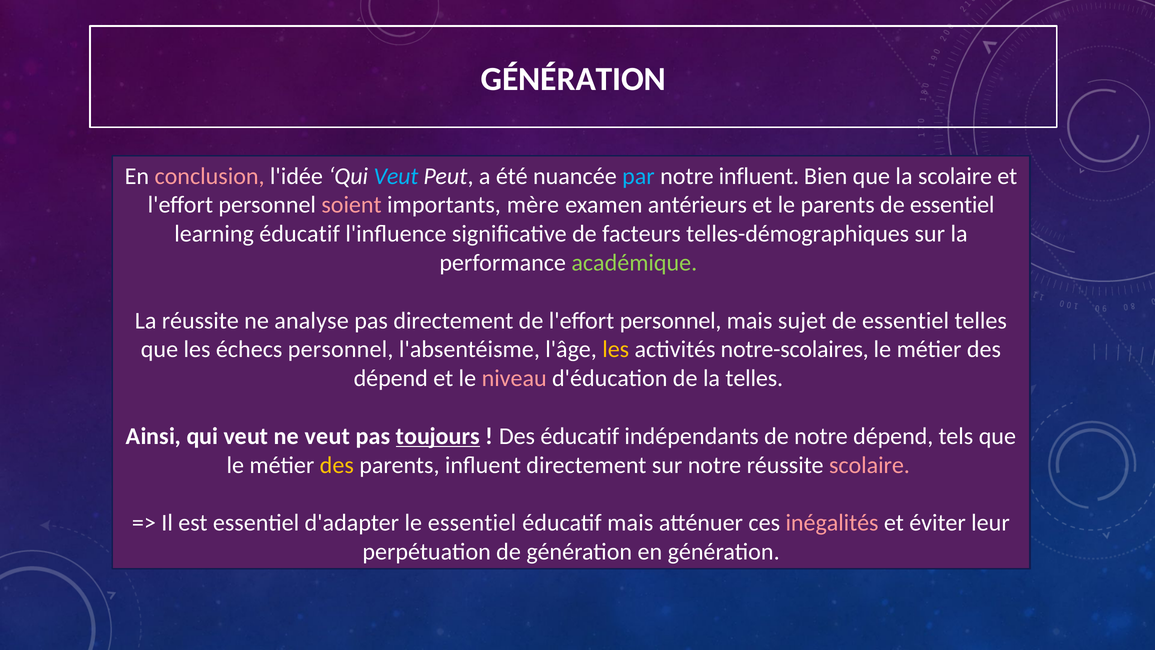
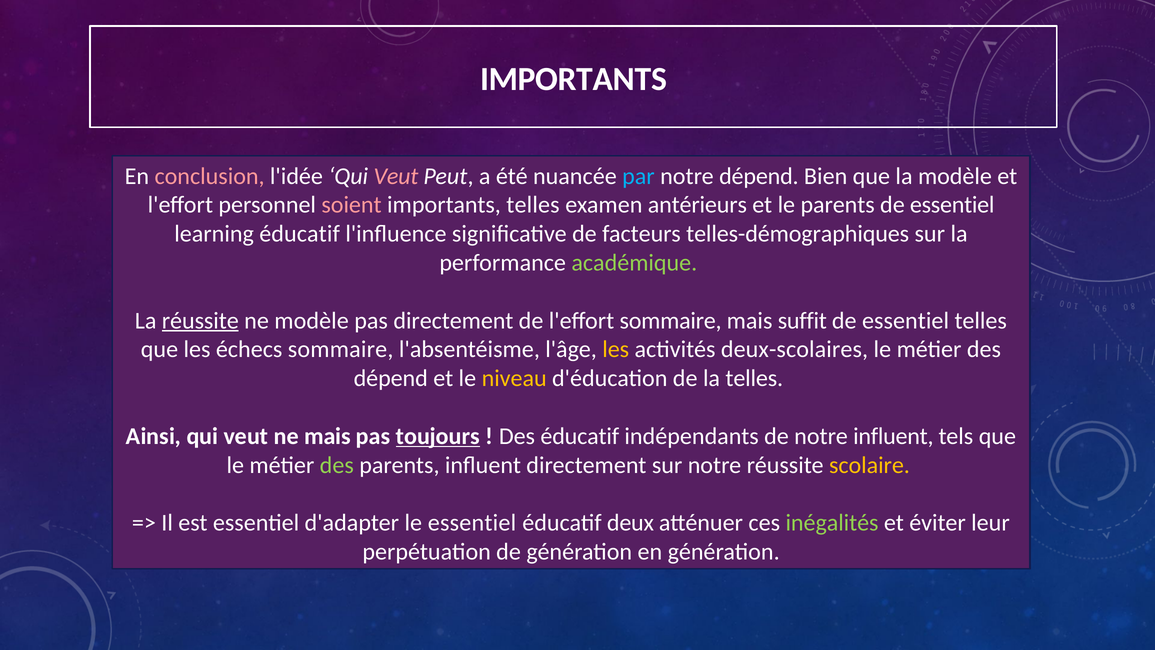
GÉNÉRATION: GÉNÉRATION -> IMPORTANTS (573, 79)
Veut colour: light blue -> pink (396, 176)
notre influent: influent -> dépend (759, 176)
la scolaire: scolaire -> modèle (955, 176)
importants mère: mère -> telles (533, 205)
réussite underline: none -> present (200, 320)
ne analyse: analyse -> modèle (312, 320)
de l'effort personnel: personnel -> sommaire (671, 320)
sujet: sujet -> suffit (802, 320)
échecs personnel: personnel -> sommaire (341, 349)
notre-scolaires: notre-scolaires -> deux-scolaires (794, 349)
niveau colour: pink -> yellow (514, 378)
ne veut: veut -> mais (327, 436)
notre dépend: dépend -> influent (893, 436)
des colour: yellow -> light green (337, 465)
scolaire colour: pink -> yellow (869, 465)
éducatif mais: mais -> deux (630, 523)
inégalités colour: pink -> light green (832, 523)
